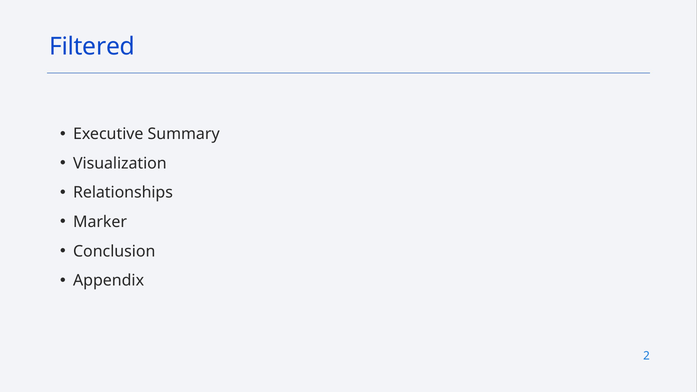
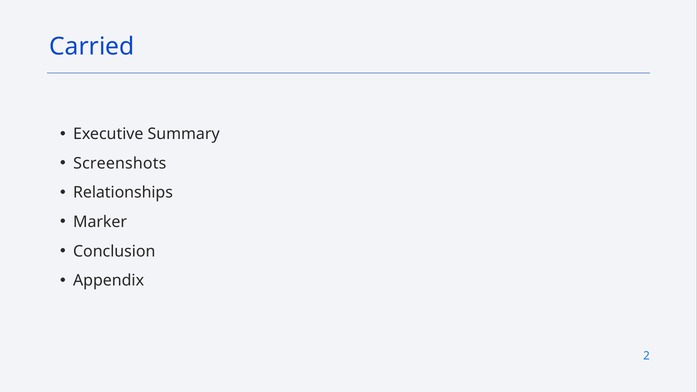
Filtered: Filtered -> Carried (92, 47)
Visualization: Visualization -> Screenshots (120, 163)
